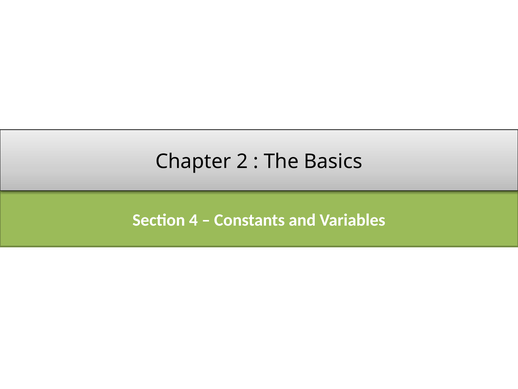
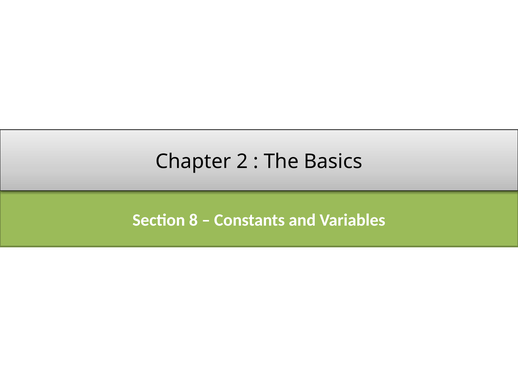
4: 4 -> 8 (193, 220)
